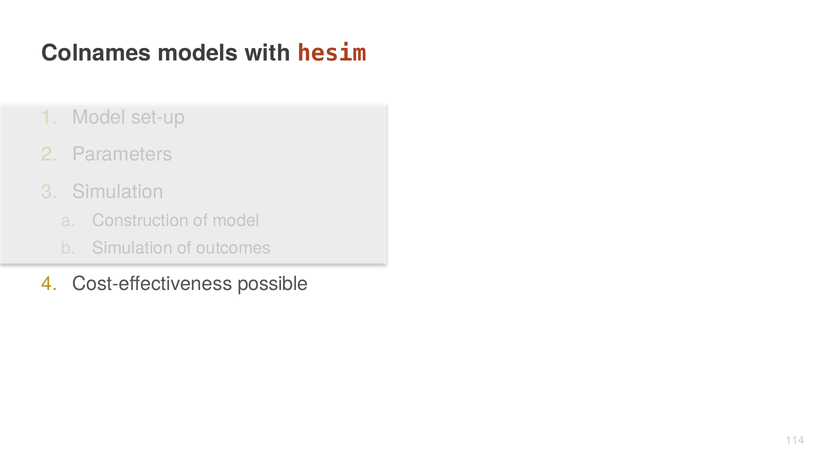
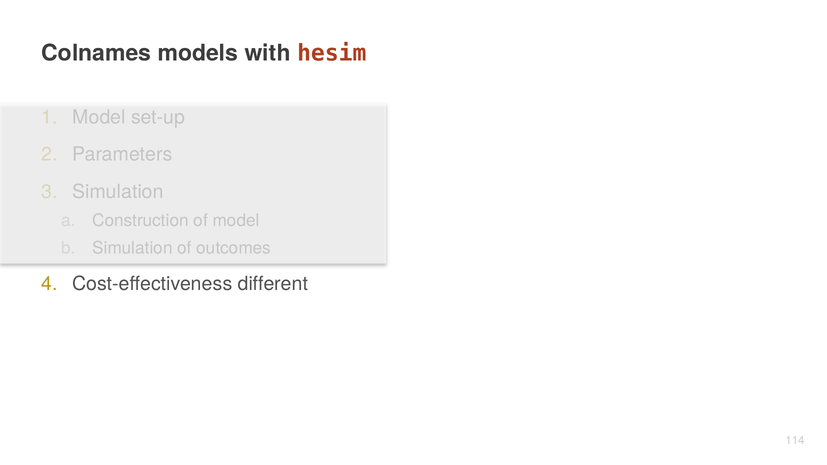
possible: possible -> different (273, 284)
